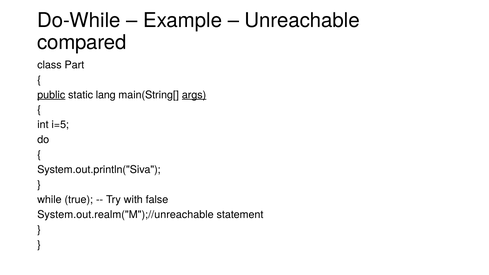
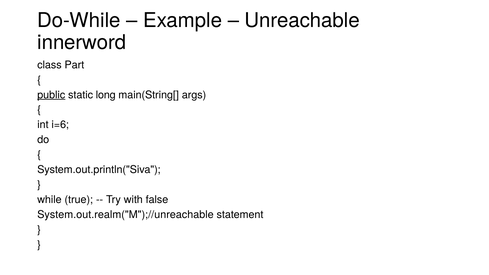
compared: compared -> innerword (82, 43)
lang: lang -> long (106, 95)
args underline: present -> none (194, 95)
i=5: i=5 -> i=6 (60, 125)
